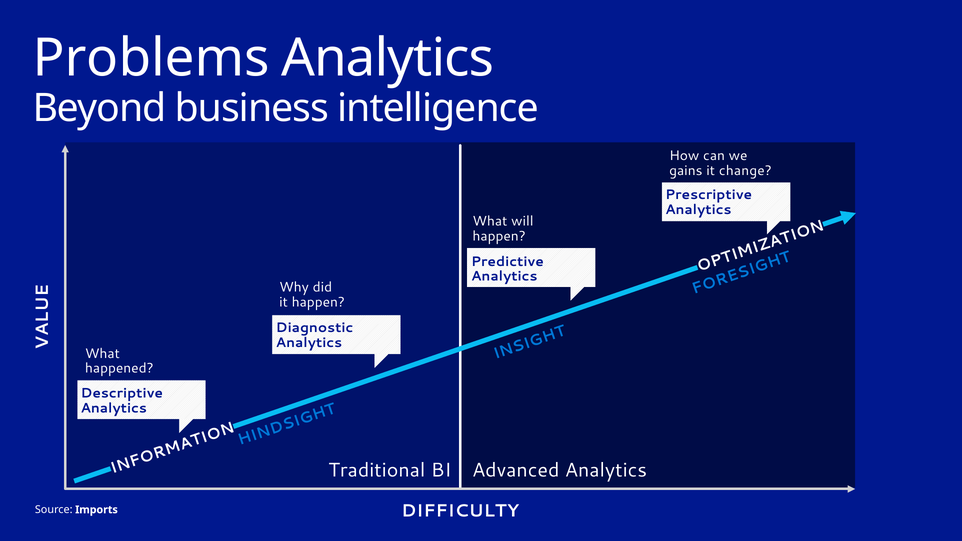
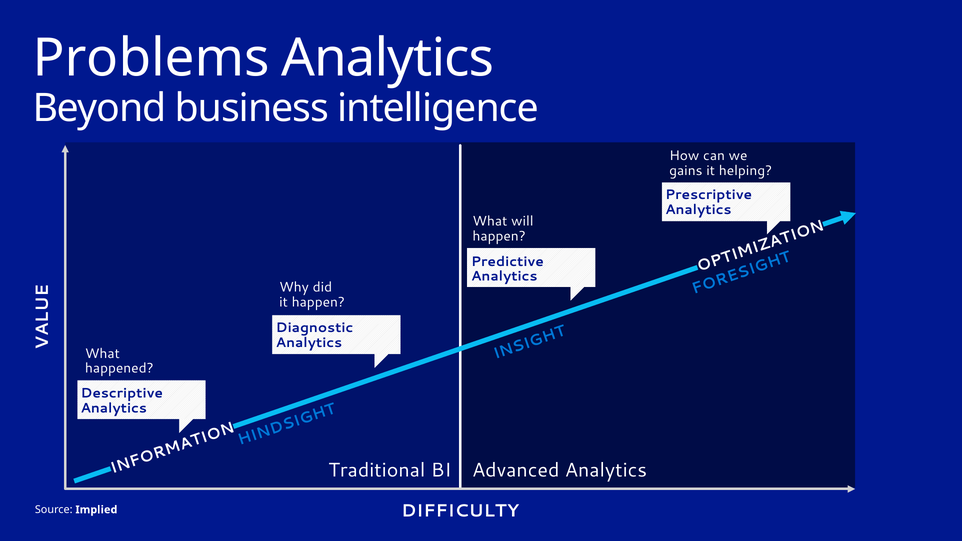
change: change -> helping (745, 171)
Imports: Imports -> Implied (96, 510)
